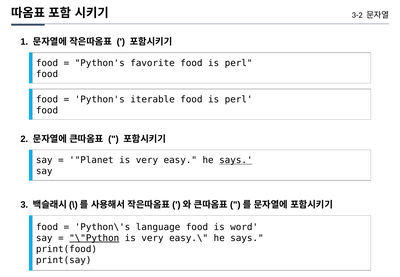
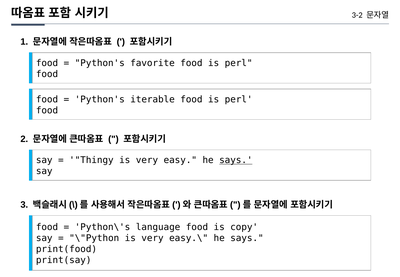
Planet: Planet -> Thingy (91, 160)
word: word -> copy (244, 227)
\"Python underline: present -> none (94, 238)
